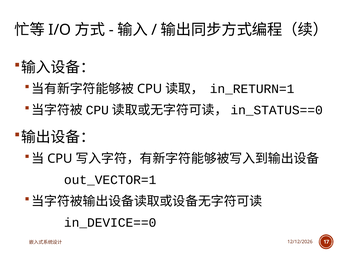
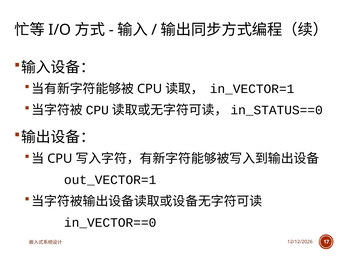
in_RETURN=1: in_RETURN=1 -> in_VECTOR=1 (252, 89)
in_DEVICE==0: in_DEVICE==0 -> in_VECTOR==0 (110, 222)
